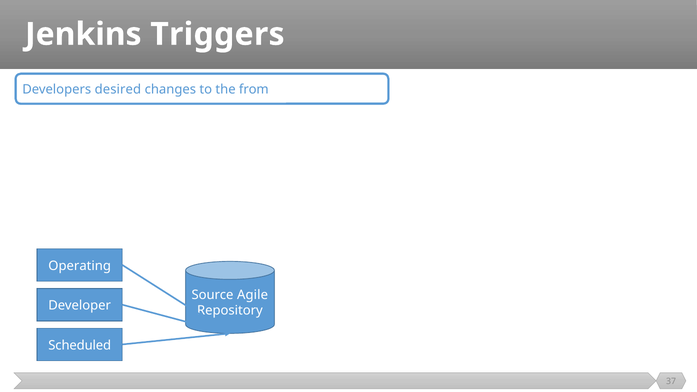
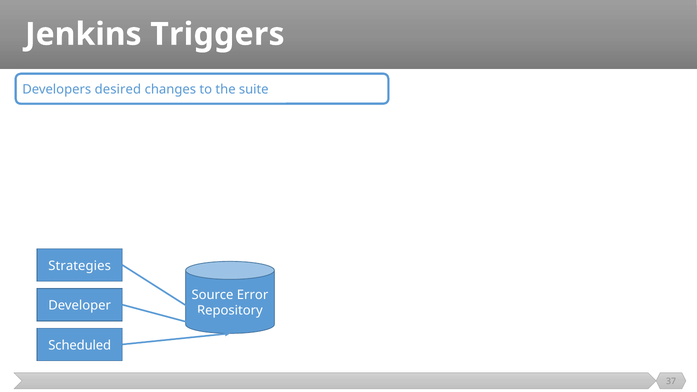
from: from -> suite (254, 90)
Operating: Operating -> Strategies (80, 266)
Agile: Agile -> Error (253, 295)
